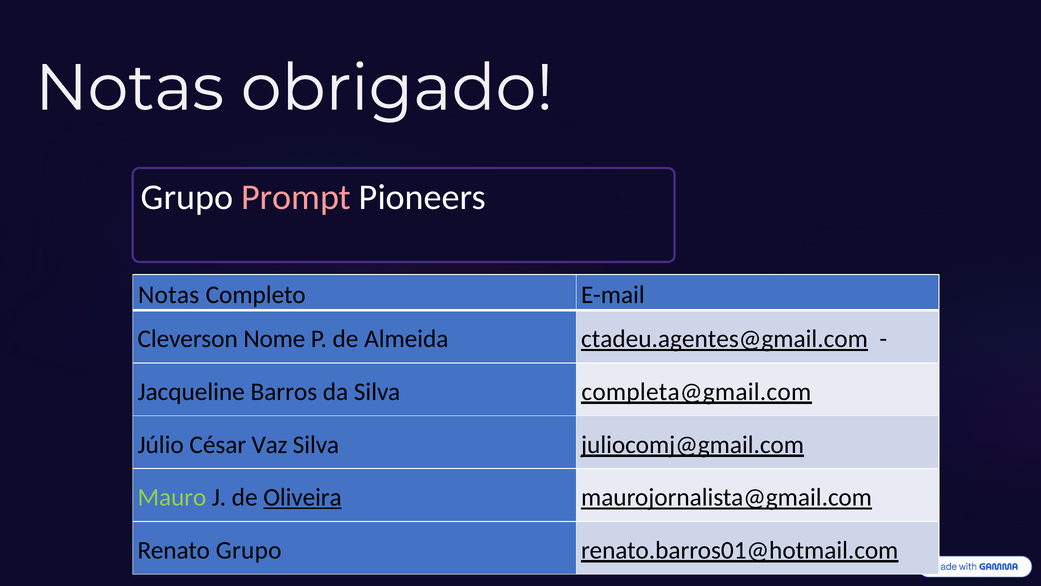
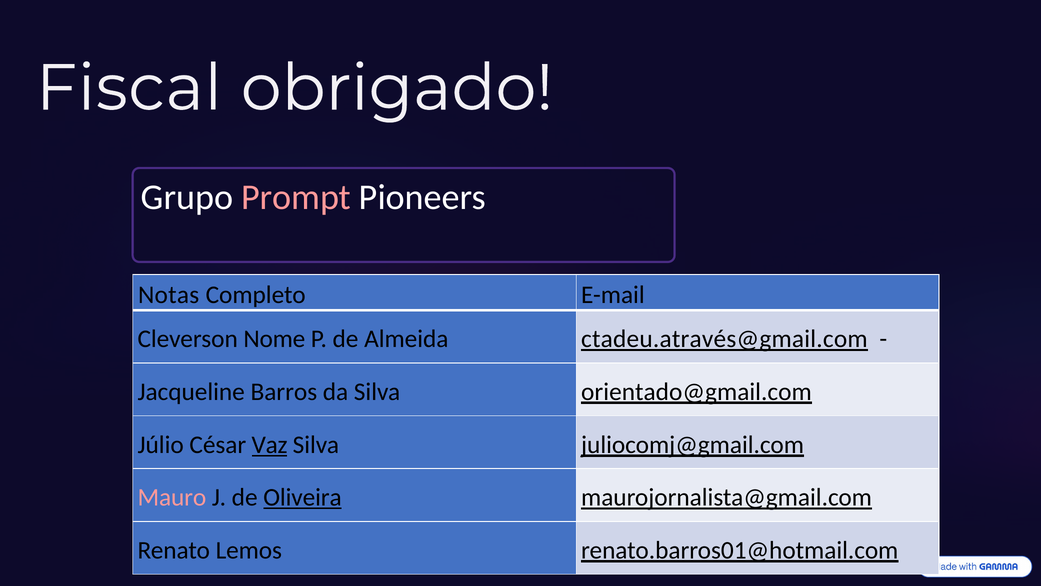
Notas: Notas -> Fiscal (129, 88)
ctadeu.agentes@gmail.com: ctadeu.agentes@gmail.com -> ctadeu.através@gmail.com (724, 339)
completa@gmail.com: completa@gmail.com -> orientado@gmail.com (696, 392)
Vaz underline: none -> present (270, 444)
Mauro colour: light green -> pink (172, 497)
Renato Grupo: Grupo -> Lemos (249, 550)
